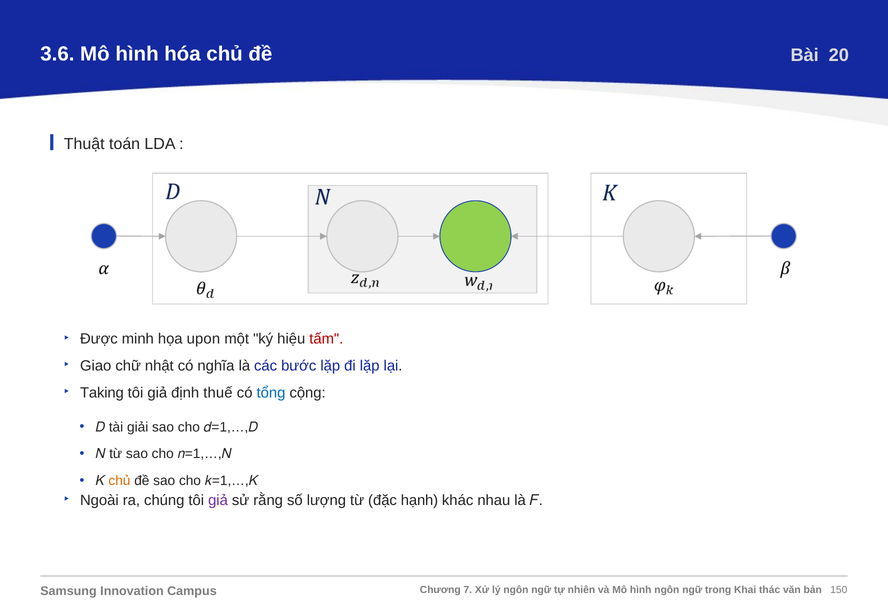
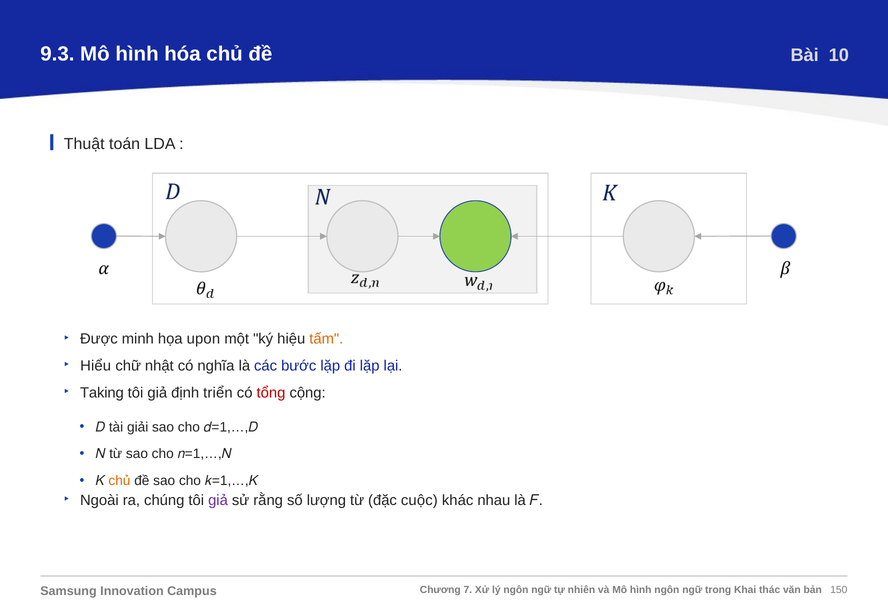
3.6: 3.6 -> 9.3 (57, 54)
20: 20 -> 10 (839, 55)
tấm colour: red -> orange (326, 339)
Giao: Giao -> Hiểu (96, 366)
thuế: thuế -> triển (218, 393)
tổng colour: blue -> red (271, 393)
hạnh: hạnh -> cuộc (419, 500)
